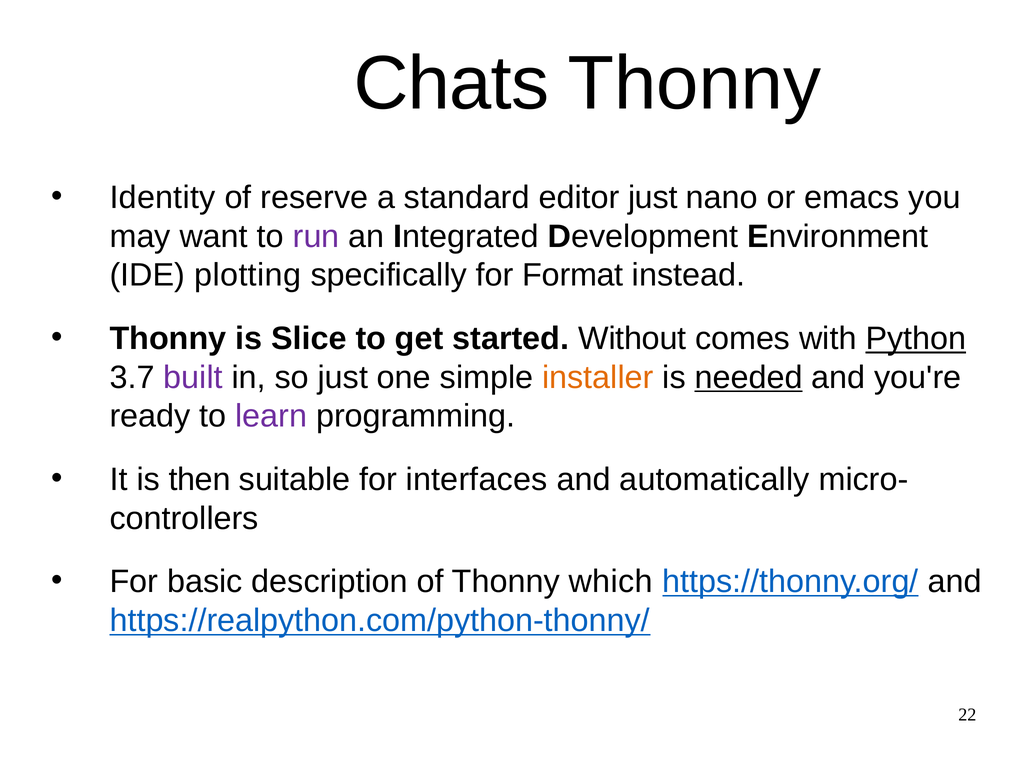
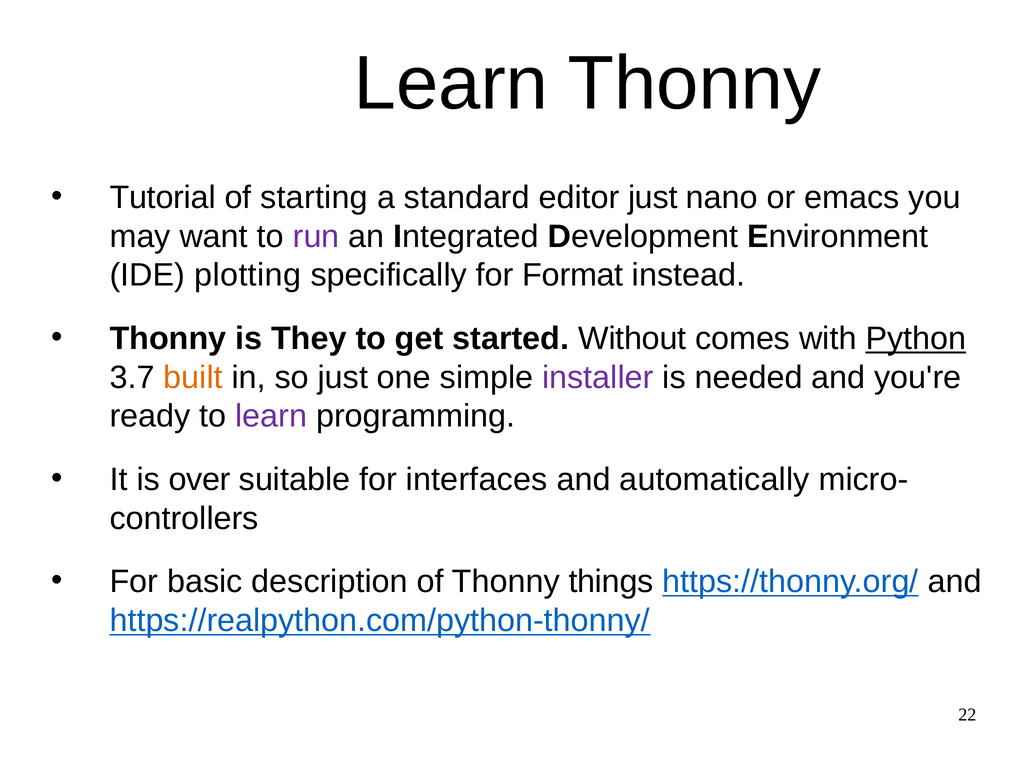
Chats: Chats -> Learn (451, 84)
Identity: Identity -> Tutorial (163, 197)
reserve: reserve -> starting (314, 197)
Slice: Slice -> They (309, 338)
built colour: purple -> orange (193, 377)
installer colour: orange -> purple (598, 377)
needed underline: present -> none (749, 377)
then: then -> over (200, 479)
which: which -> things (611, 582)
